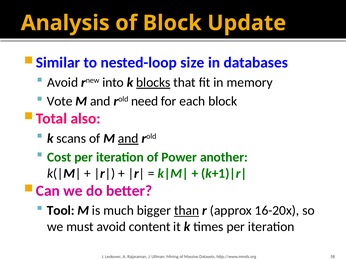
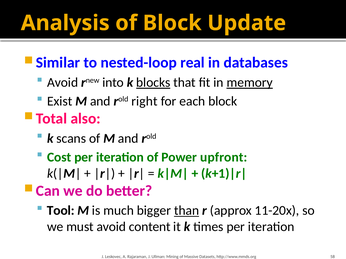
size: size -> real (193, 63)
memory underline: none -> present (250, 83)
Vote: Vote -> Exist (60, 101)
need: need -> right (144, 101)
and underline: present -> none (128, 139)
another: another -> upfront (224, 158)
16-20x: 16-20x -> 11-20x (277, 211)
